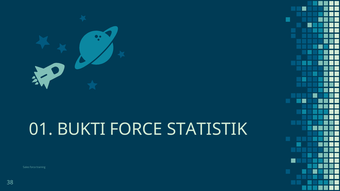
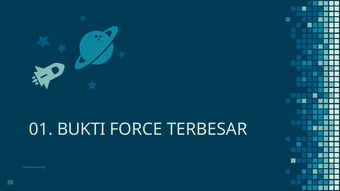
STATISTIK: STATISTIK -> TERBESAR (207, 130)
